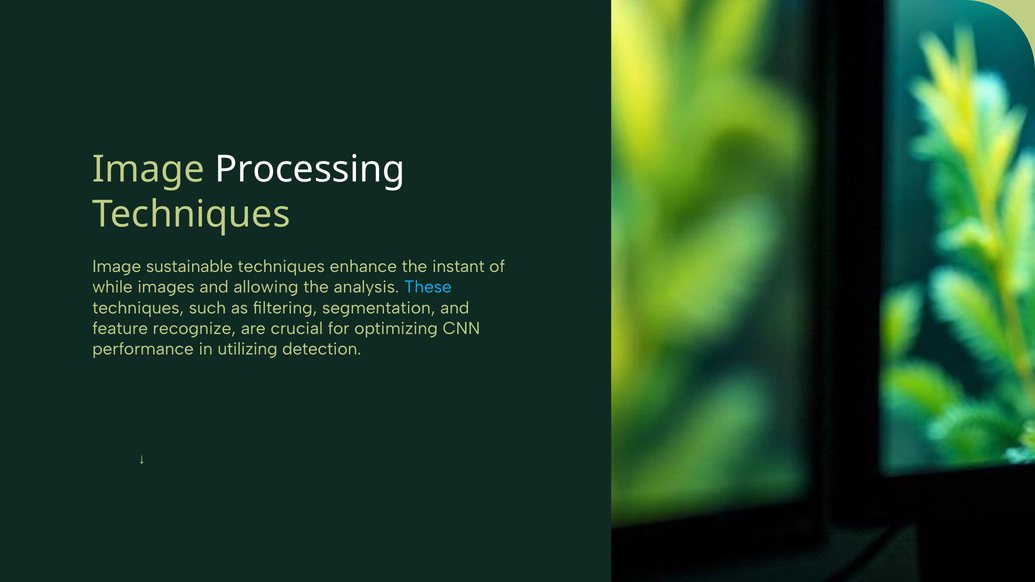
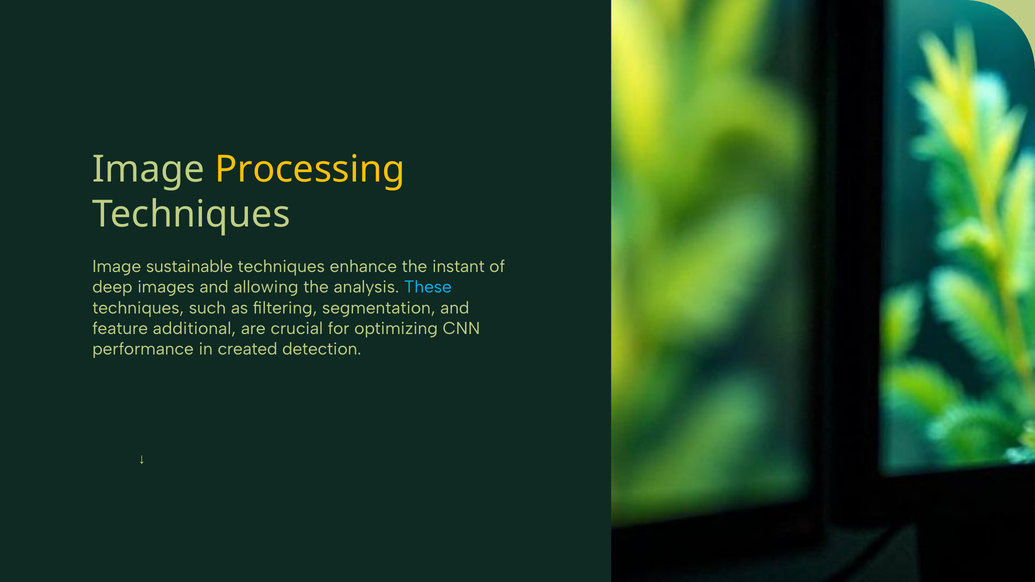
Processing colour: white -> yellow (310, 170)
while: while -> deep (112, 287)
recognize: recognize -> additional (194, 329)
utilizing: utilizing -> created (248, 349)
